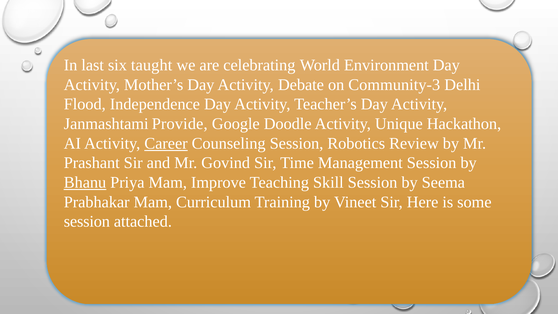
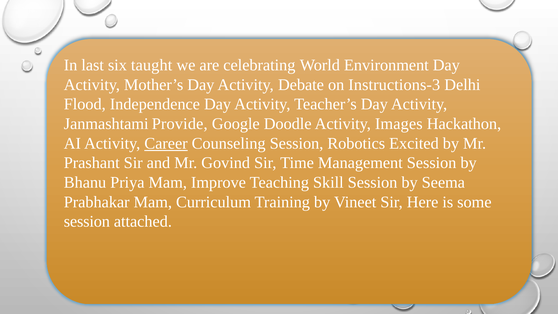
Community-3: Community-3 -> Instructions-3 (394, 85)
Unique: Unique -> Images (399, 124)
Review: Review -> Excited (414, 143)
Bhanu underline: present -> none (85, 182)
